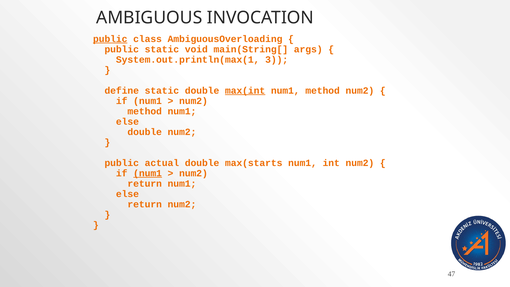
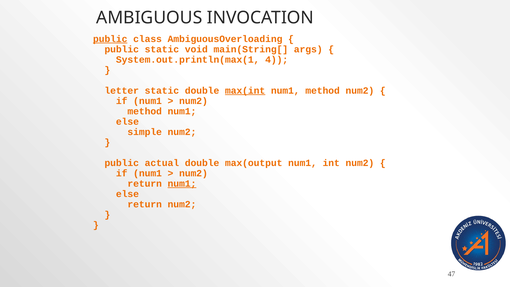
3: 3 -> 4 (277, 60)
define: define -> letter (122, 91)
double: double -> simple (145, 132)
max(starts: max(starts -> max(output (254, 163)
num1 underline: present -> none (148, 173)
num1 underline: none -> present (182, 184)
